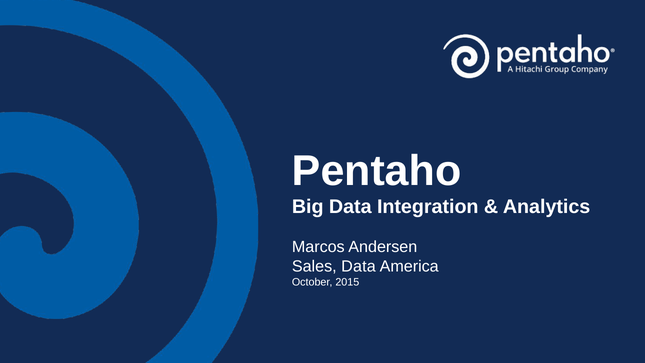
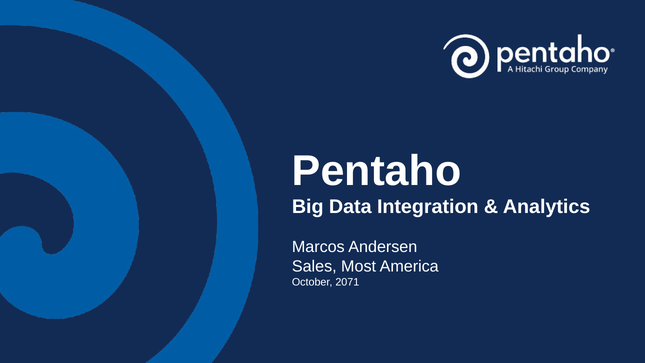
Sales Data: Data -> Most (359, 266)
2015: 2015 -> 2071 (347, 282)
